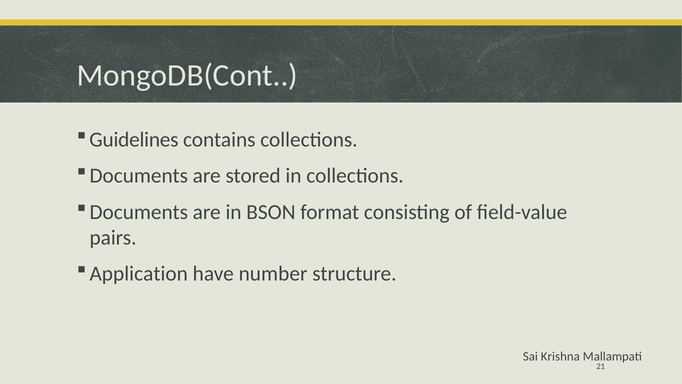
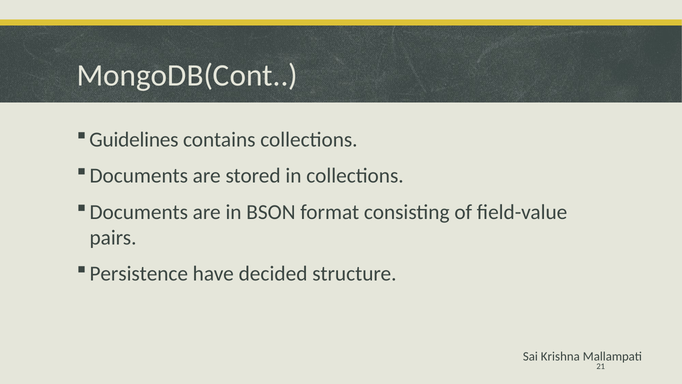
Application: Application -> Persistence (139, 274)
number: number -> decided (273, 274)
